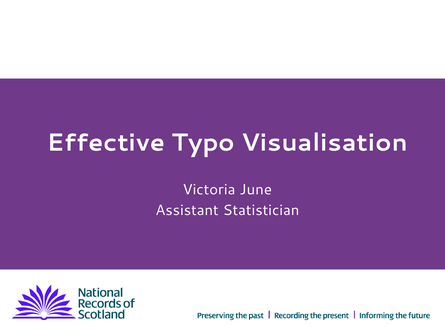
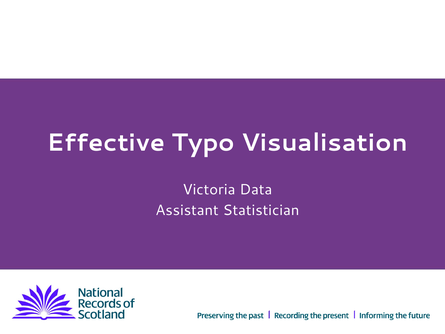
June: June -> Data (256, 189)
